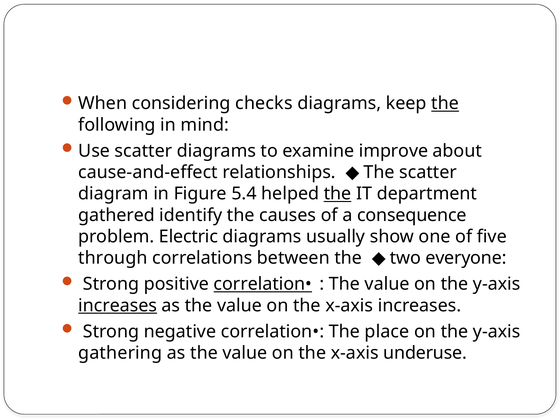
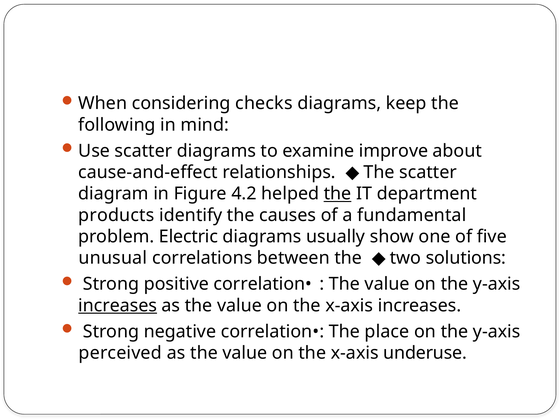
the underline: present -> none (445, 103)
5.4: 5.4 -> 4.2 (244, 194)
gathered: gathered -> products (116, 215)
consequence: consequence -> fundamental (412, 215)
through: through -> unusual (113, 258)
everyone: everyone -> solutions (466, 258)
correlation• underline: present -> none (263, 284)
gathering: gathering -> perceived (120, 353)
